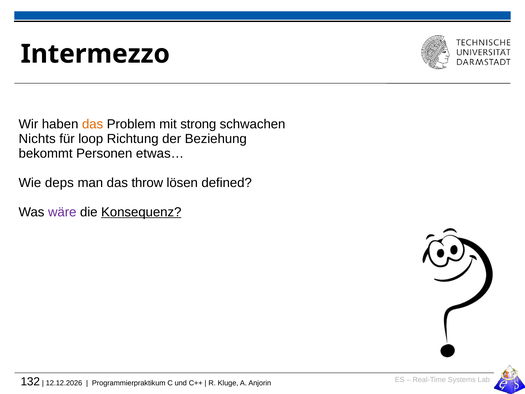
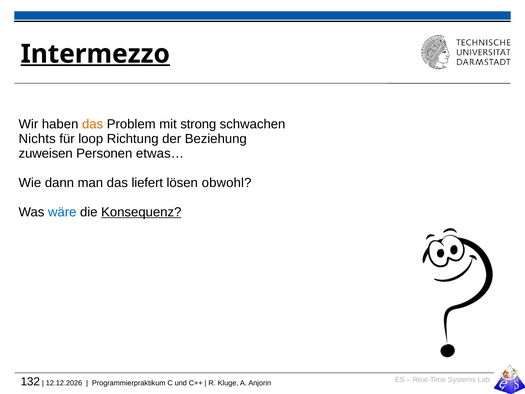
Intermezzo underline: none -> present (95, 54)
bekommt: bekommt -> zuweisen (46, 153)
deps: deps -> dann (59, 183)
throw: throw -> liefert (147, 183)
defined: defined -> obwohl (227, 183)
wäre colour: purple -> blue (62, 212)
